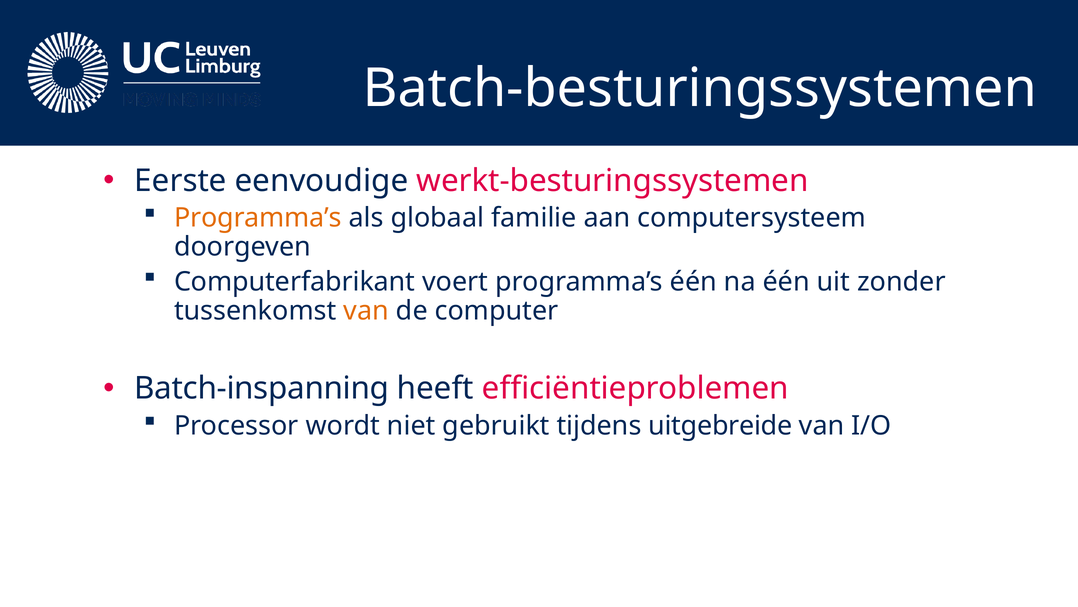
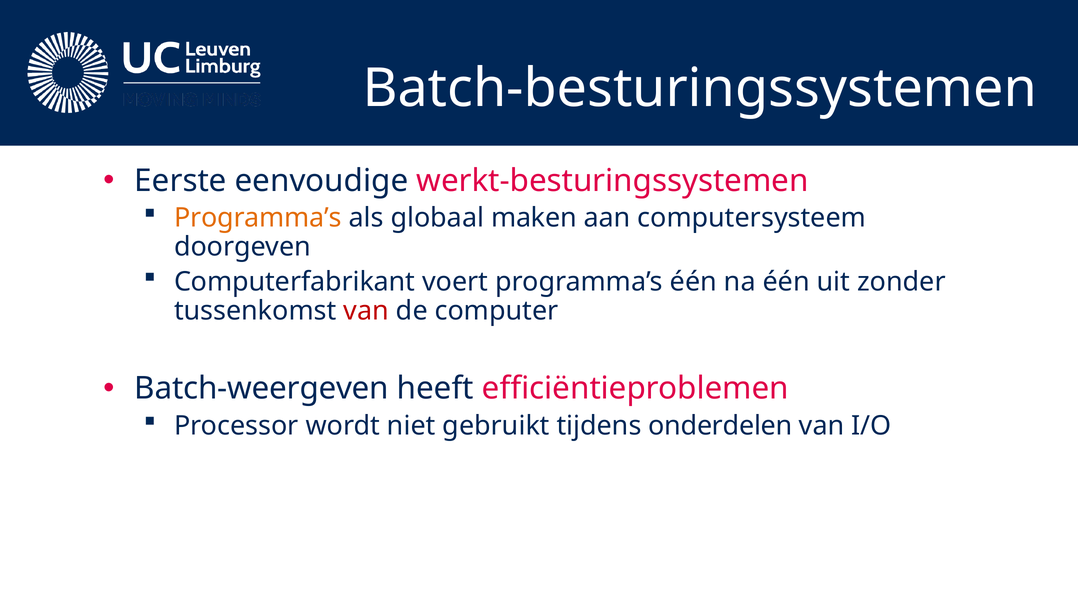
familie: familie -> maken (534, 218)
van colour: orange -> red (366, 311)
Batch-inspanning: Batch-inspanning -> Batch-weergeven (262, 388)
uitgebreide: uitgebreide -> onderdelen (720, 425)
